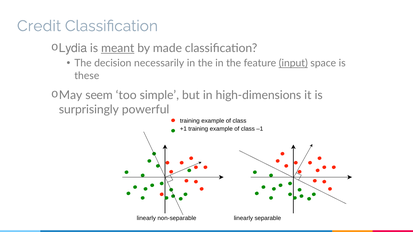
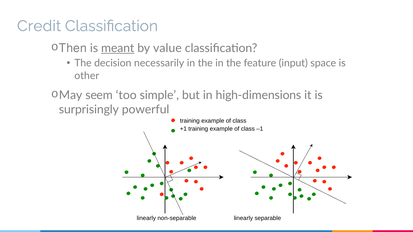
Lydia: Lydia -> Then (73, 48)
made: made -> value (167, 48)
input underline: present -> none (293, 63)
these: these -> other (87, 76)
